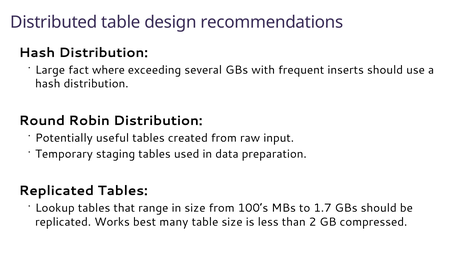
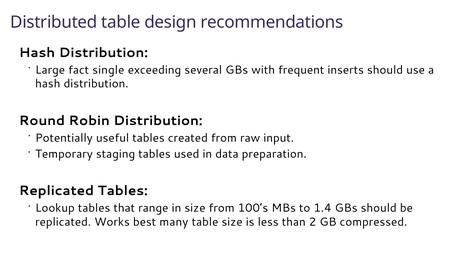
where: where -> single (108, 70)
1.7: 1.7 -> 1.4 (323, 208)
